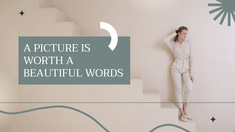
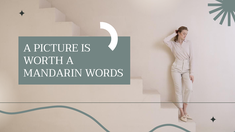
BEAUTIFUL: BEAUTIFUL -> MANDARIN (53, 73)
